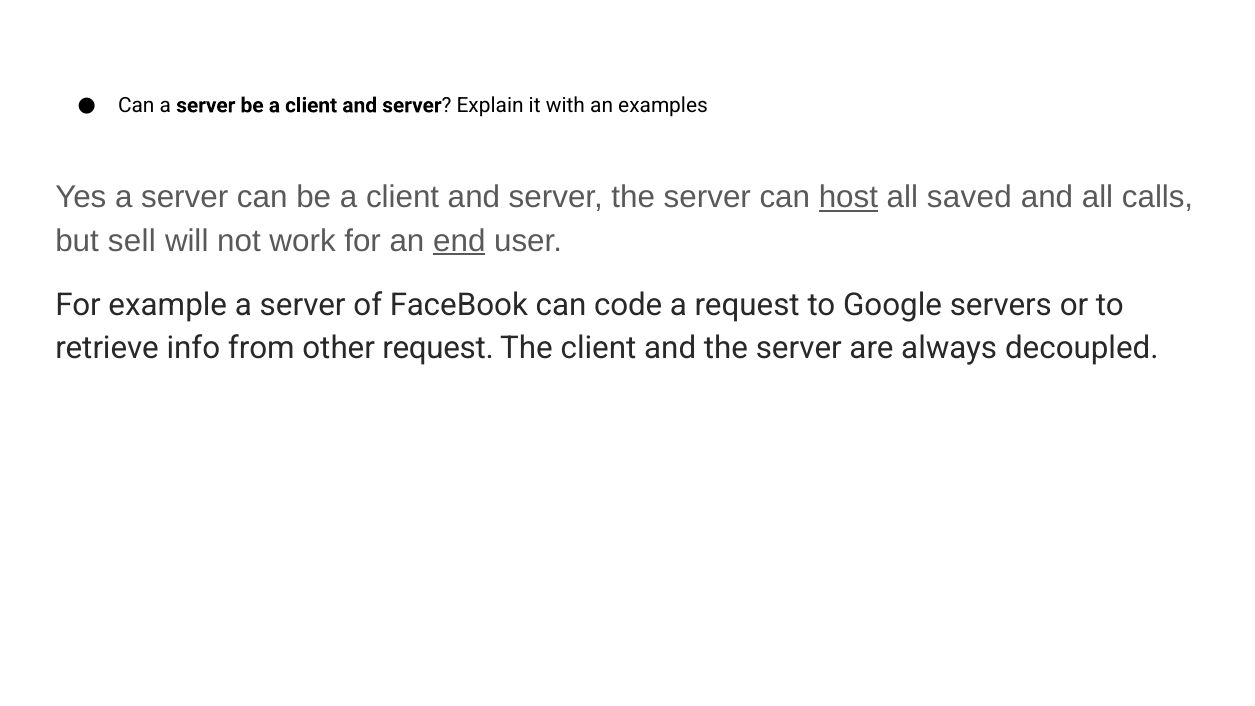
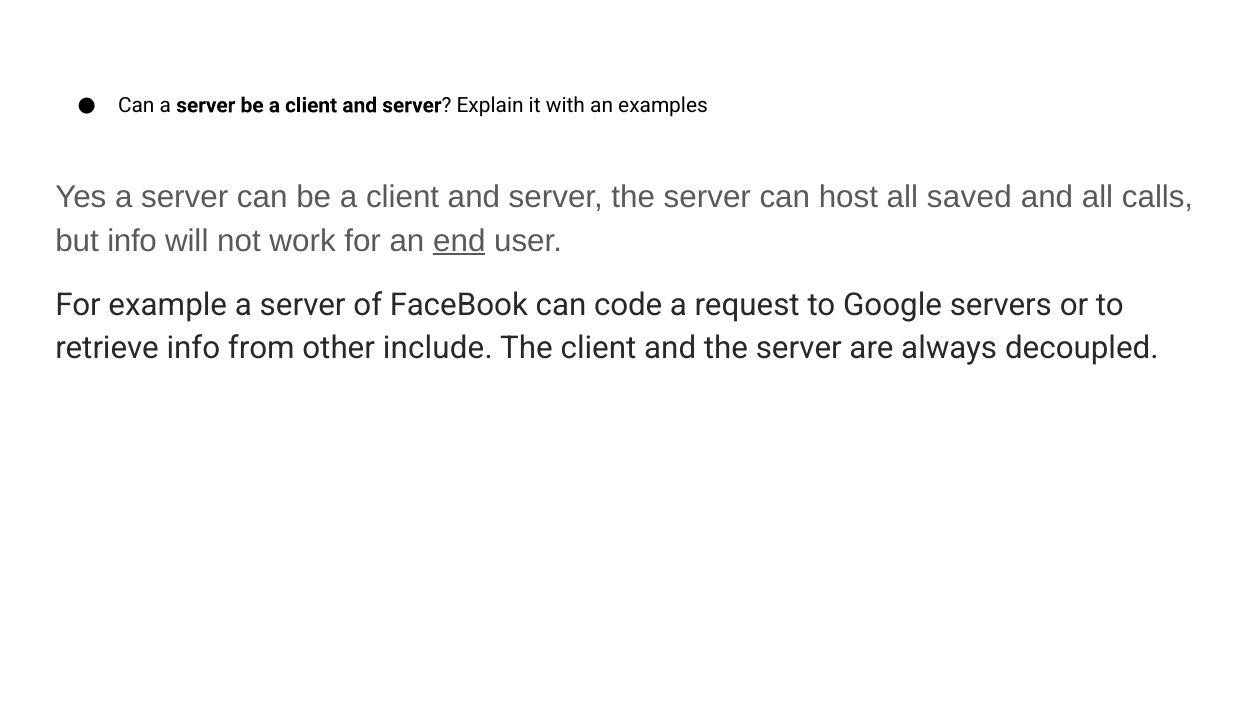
host underline: present -> none (848, 197)
but sell: sell -> info (132, 241)
other request: request -> include (438, 348)
